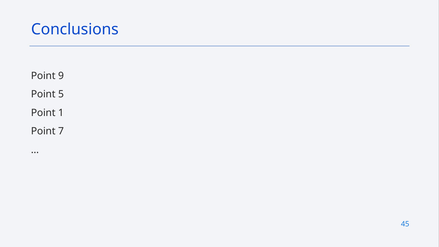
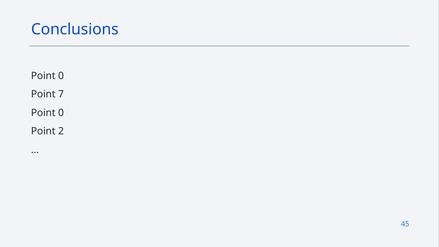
9: 9 -> 0 (61, 76)
5: 5 -> 7 (61, 94)
1: 1 -> 0 (61, 113)
7: 7 -> 2 (61, 131)
